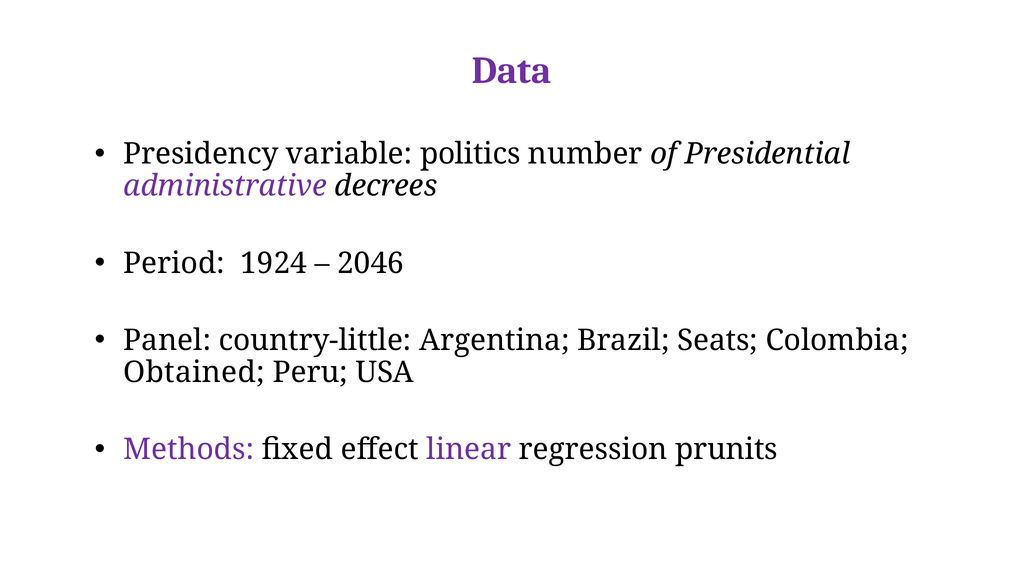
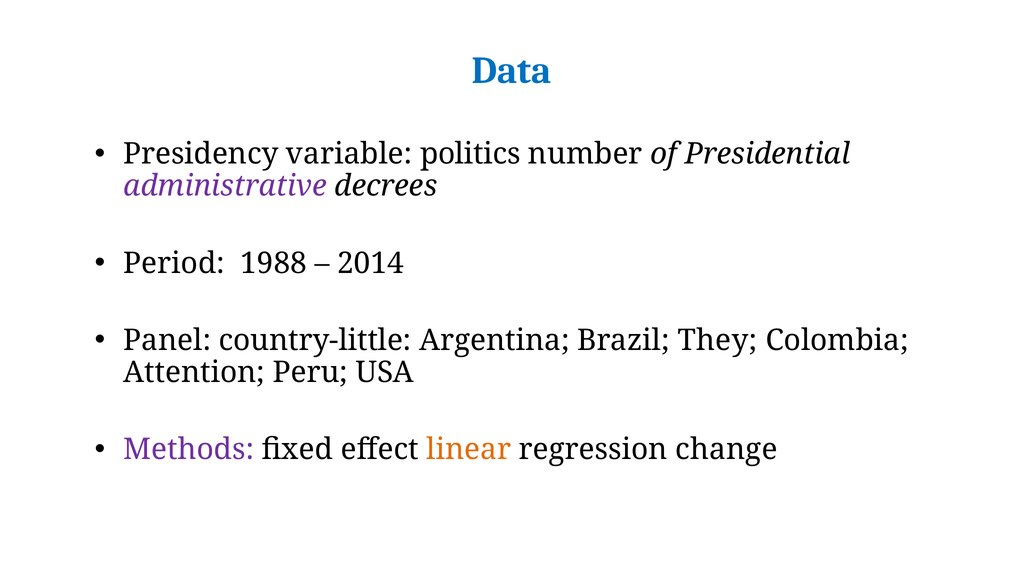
Data colour: purple -> blue (512, 71)
1924: 1924 -> 1988 (274, 263)
2046: 2046 -> 2014 (371, 263)
Seats: Seats -> They (717, 340)
Obtained: Obtained -> Attention (194, 373)
linear colour: purple -> orange (469, 450)
prunits: prunits -> change (726, 450)
